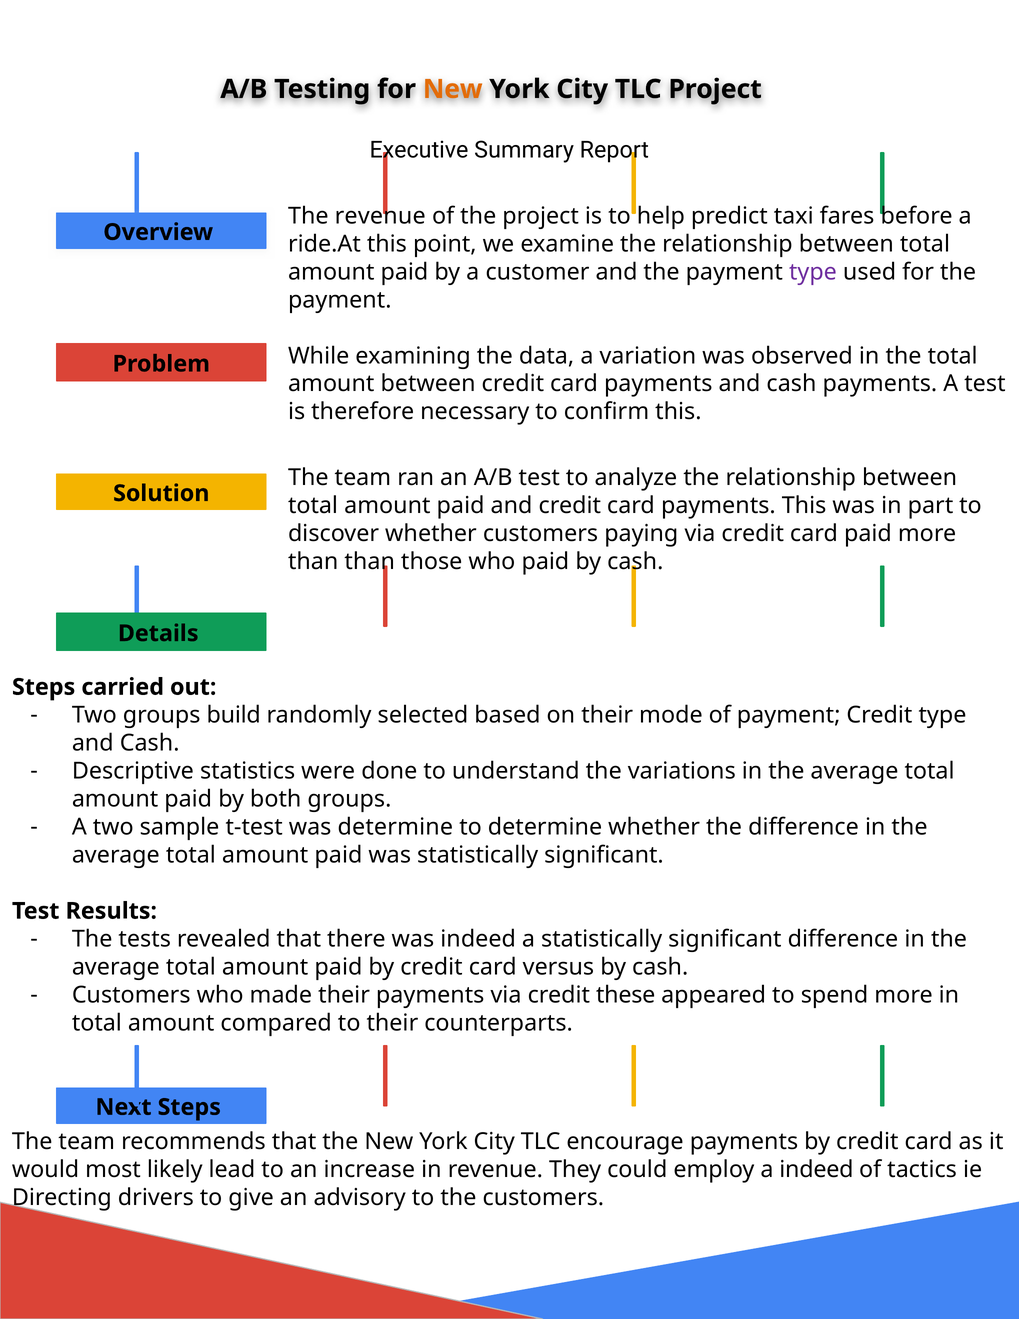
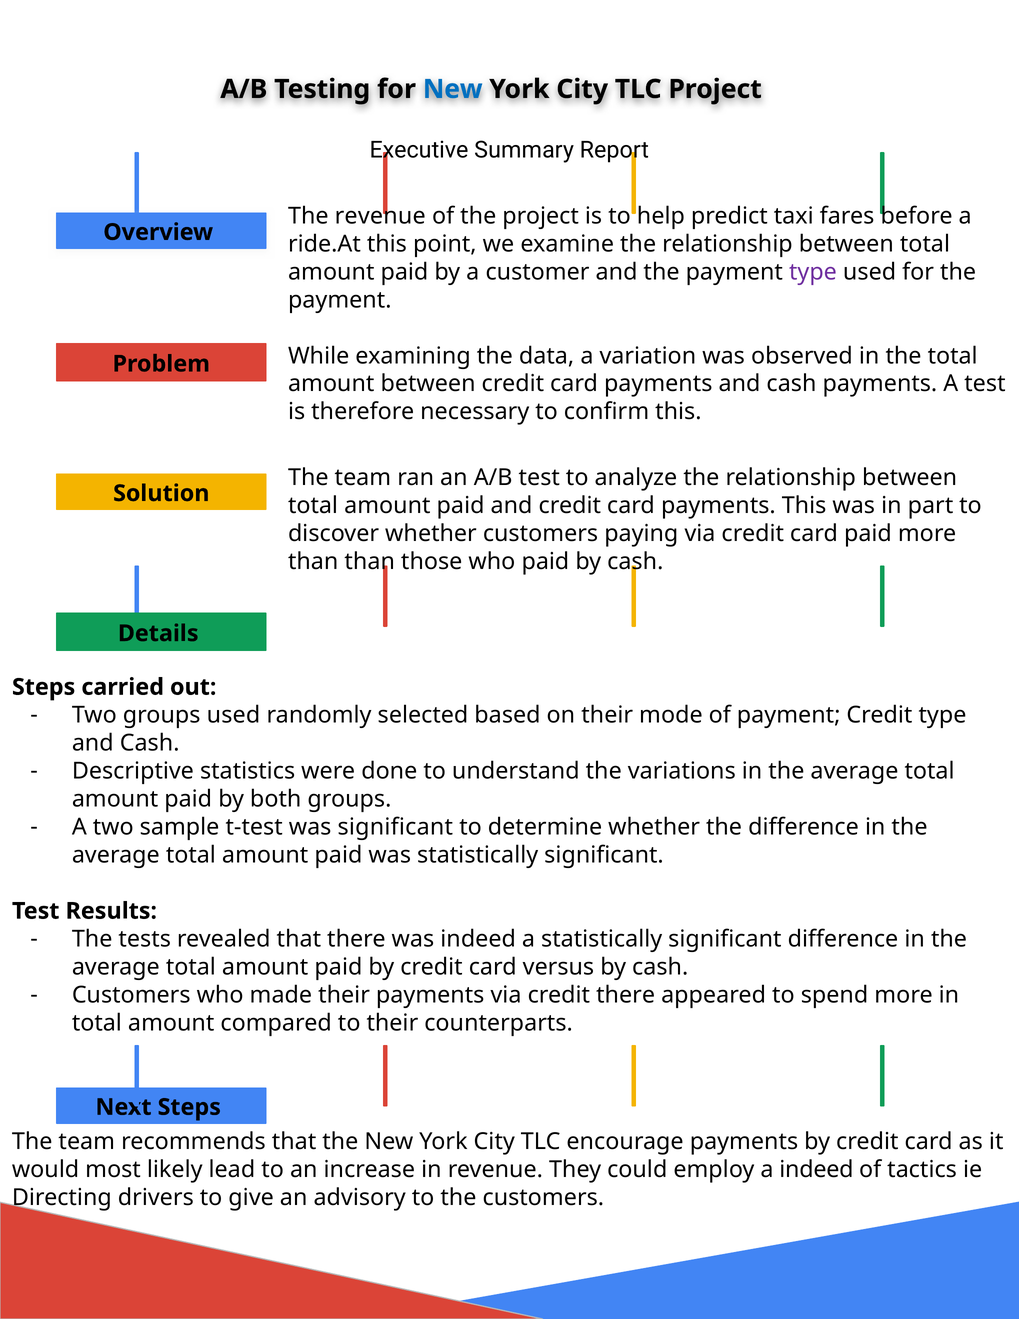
New colour: orange -> blue (453, 89)
groups build: build -> used (233, 715)
was determine: determine -> significant (395, 827)
credit these: these -> there (626, 995)
